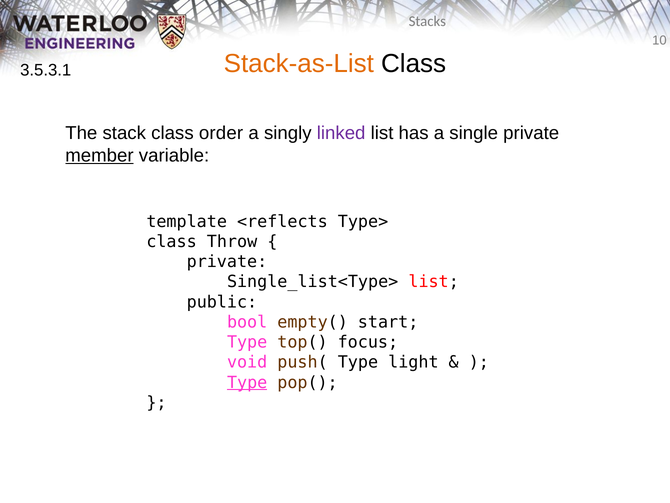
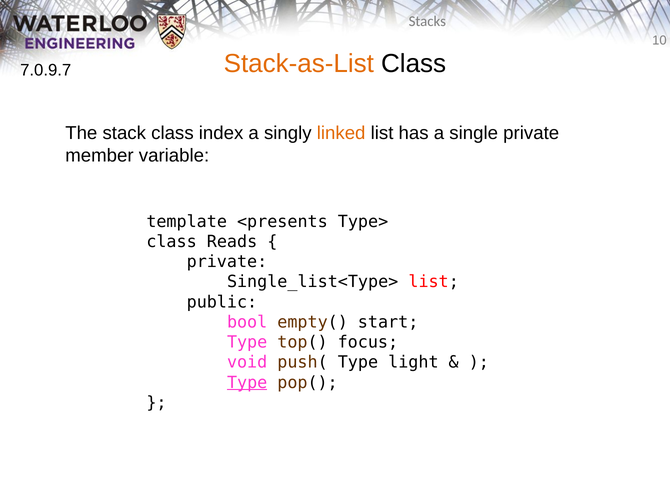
3.5.3.1: 3.5.3.1 -> 7.0.9.7 (46, 70)
order: order -> index (221, 133)
linked colour: purple -> orange (341, 133)
member underline: present -> none (99, 155)
<reflects: <reflects -> <presents (282, 221)
Throw: Throw -> Reads (232, 241)
